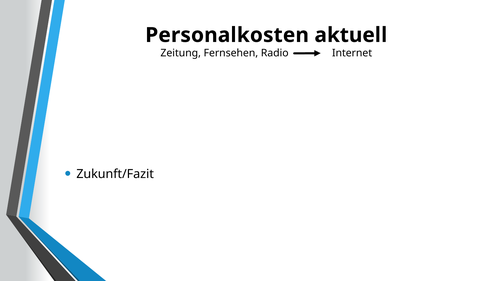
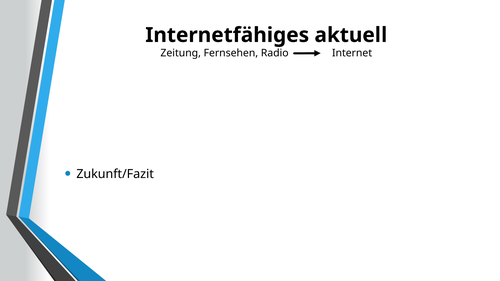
Personalkosten: Personalkosten -> Internetfähiges (227, 35)
